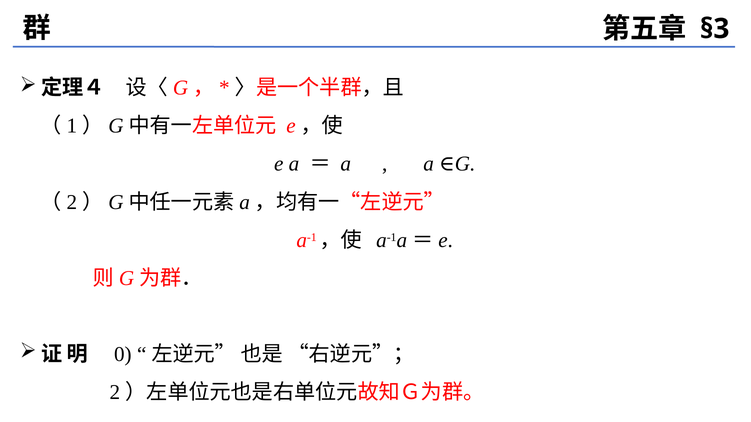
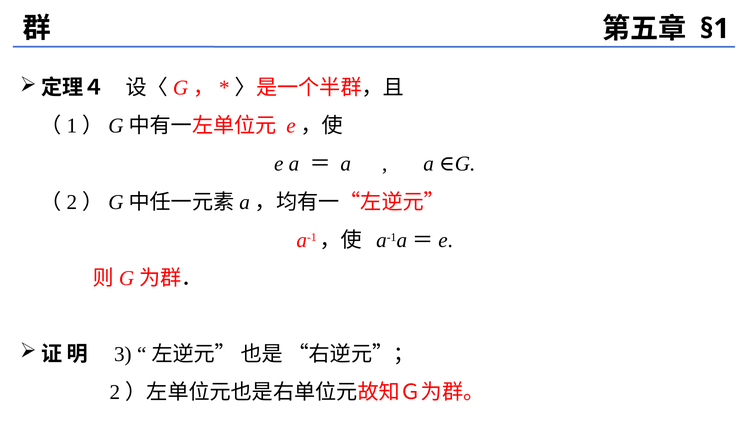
§3: §3 -> §1 (715, 29)
0: 0 -> 3 (123, 354)
